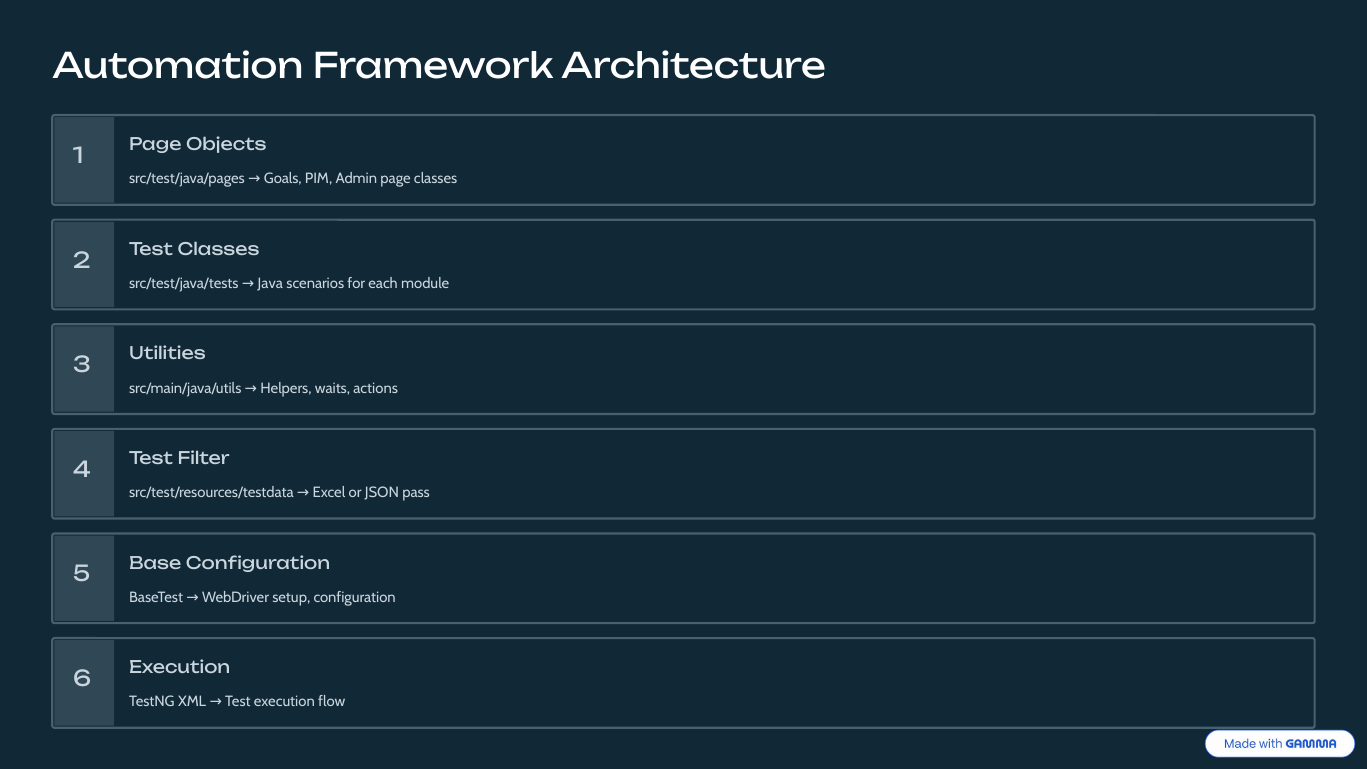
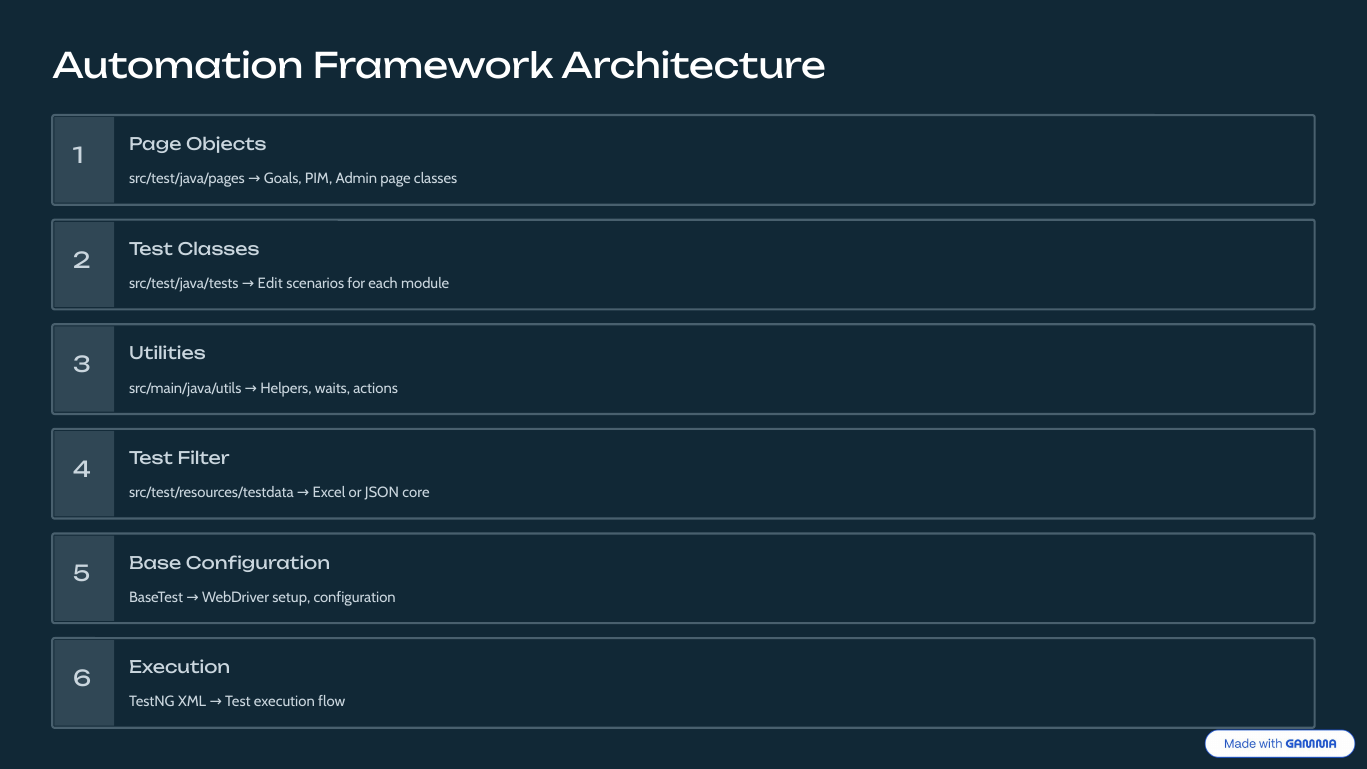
Java: Java -> Edit (270, 284)
pass: pass -> core (416, 493)
